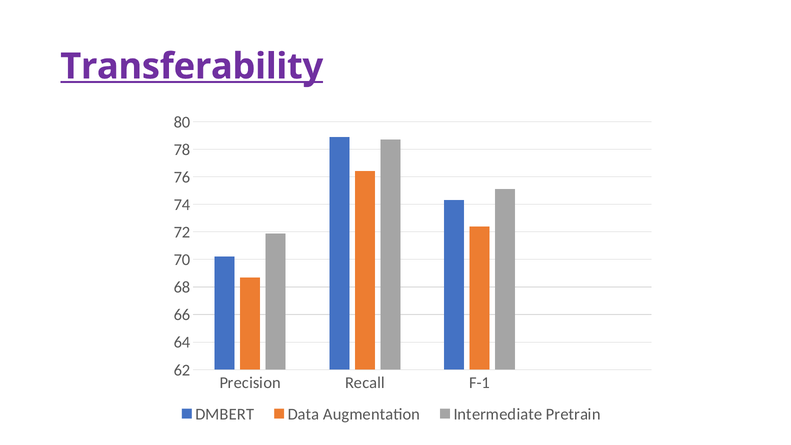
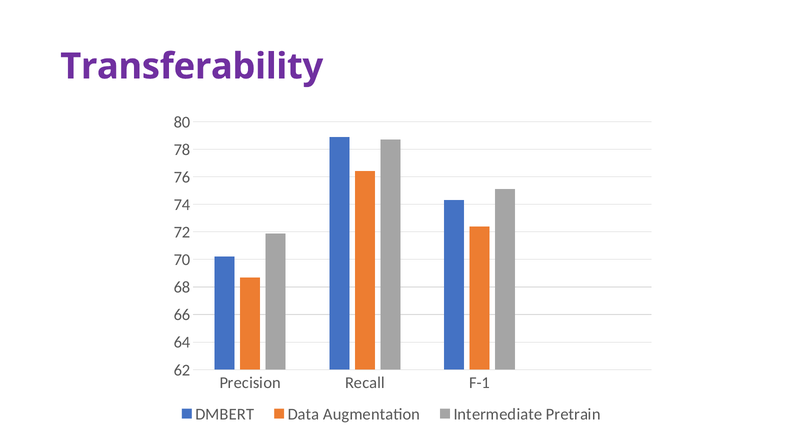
Transferability underline: present -> none (192, 66)
